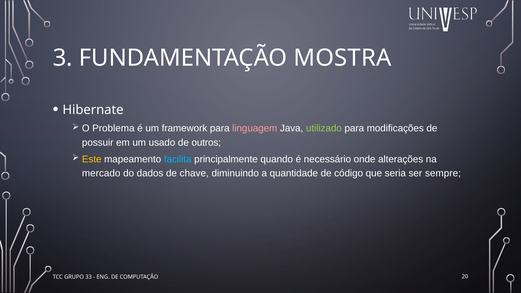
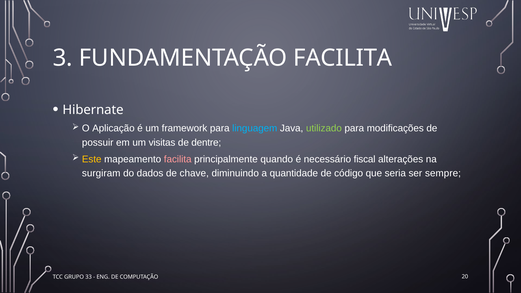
FUNDAMENTAÇÃO MOSTRA: MOSTRA -> FACILITA (343, 58)
Problema: Problema -> Aplicação (113, 128)
linguagem colour: pink -> light blue (255, 128)
usado: usado -> visitas (162, 142)
outros: outros -> dentre (206, 142)
facilita colour: light blue -> pink (178, 159)
onde: onde -> fiscal (365, 159)
mercado: mercado -> surgiram (101, 173)
